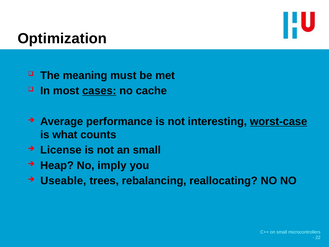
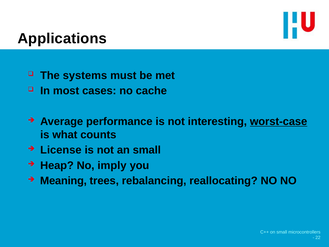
Optimization: Optimization -> Applications (62, 39)
meaning: meaning -> systems (85, 75)
cases underline: present -> none (99, 91)
Useable: Useable -> Meaning (63, 181)
